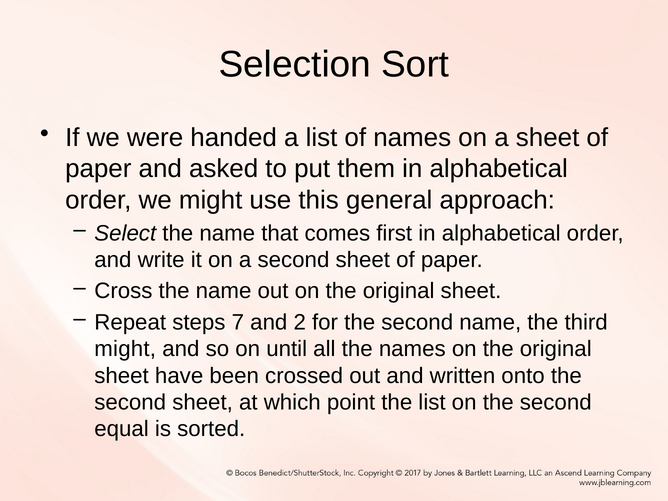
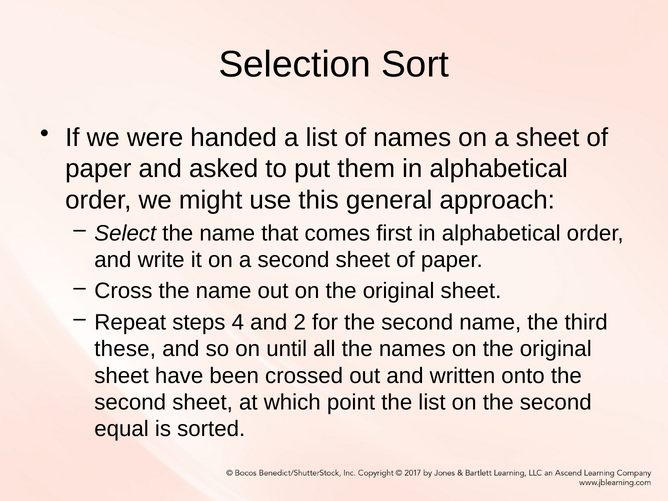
7: 7 -> 4 (238, 322)
might: might -> these (125, 349)
